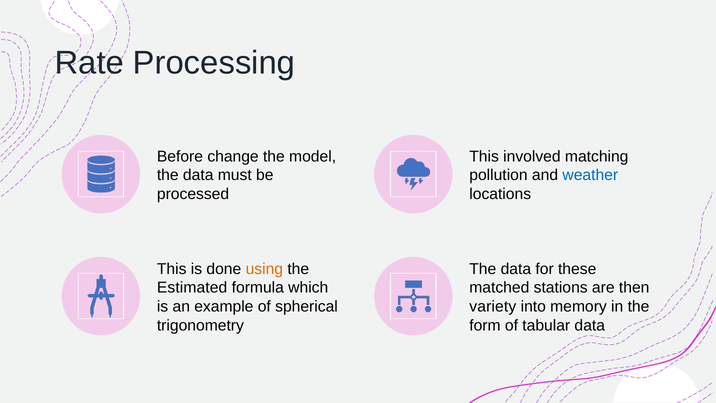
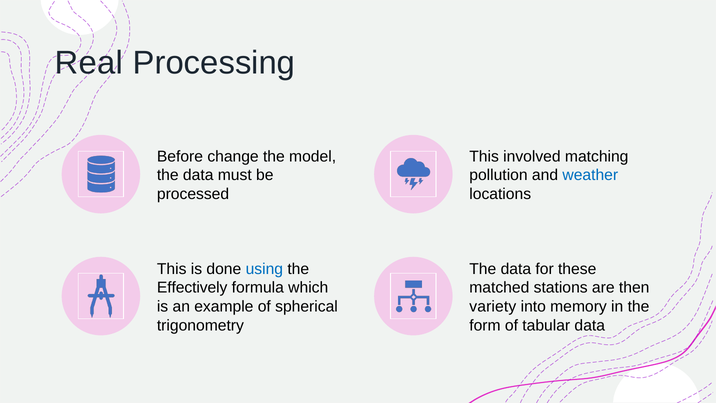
Rate: Rate -> Real (89, 63)
using colour: orange -> blue (264, 269)
Estimated: Estimated -> Effectively (192, 288)
